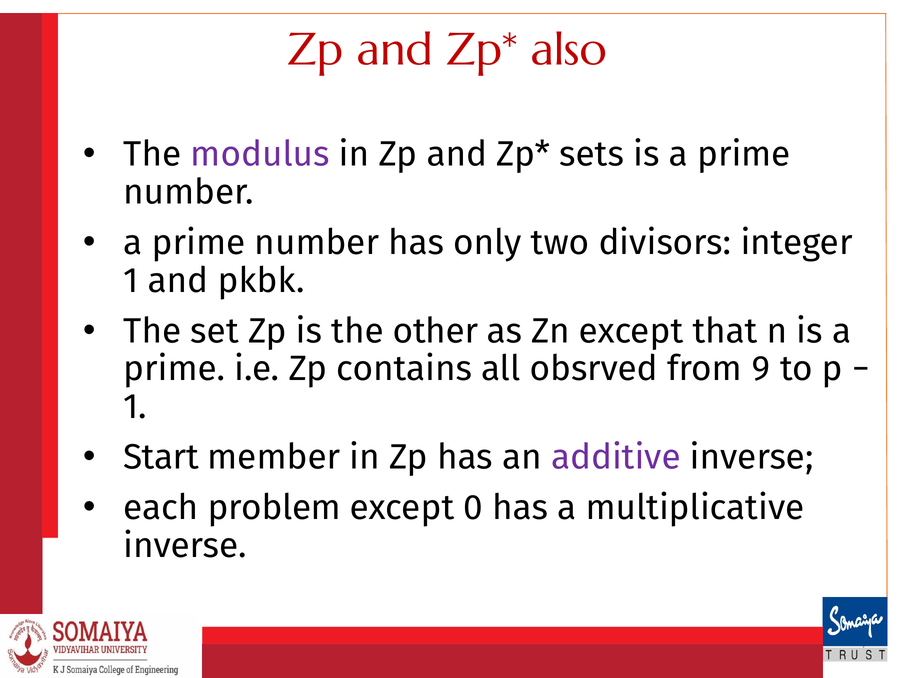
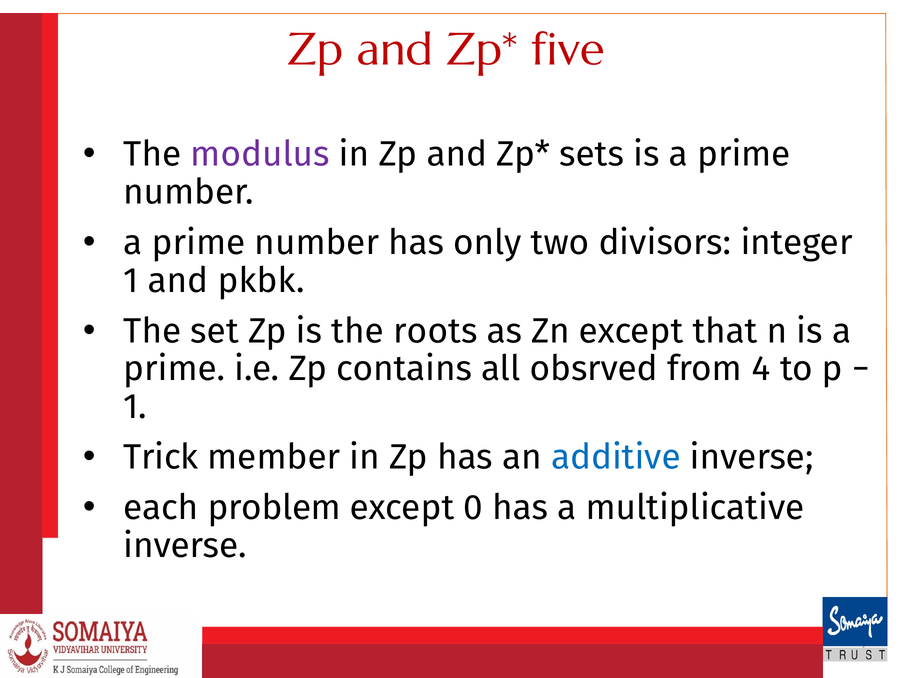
also: also -> five (568, 50)
other: other -> roots (435, 331)
9: 9 -> 4 (761, 369)
Start: Start -> Trick (161, 457)
additive colour: purple -> blue (616, 457)
